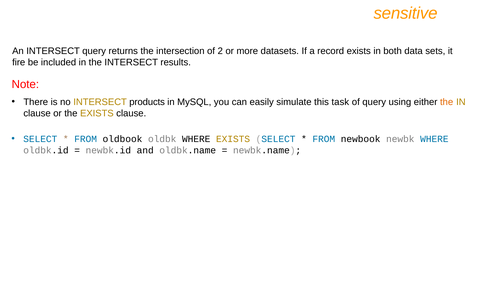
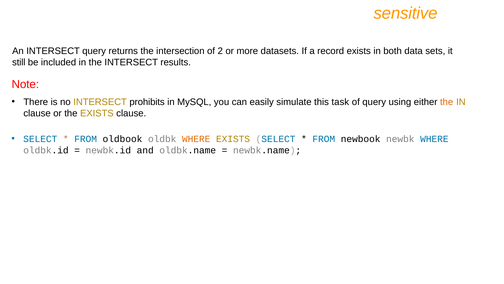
fire: fire -> still (19, 62)
products: products -> prohibits (147, 102)
WHERE colour: black -> orange (196, 139)
